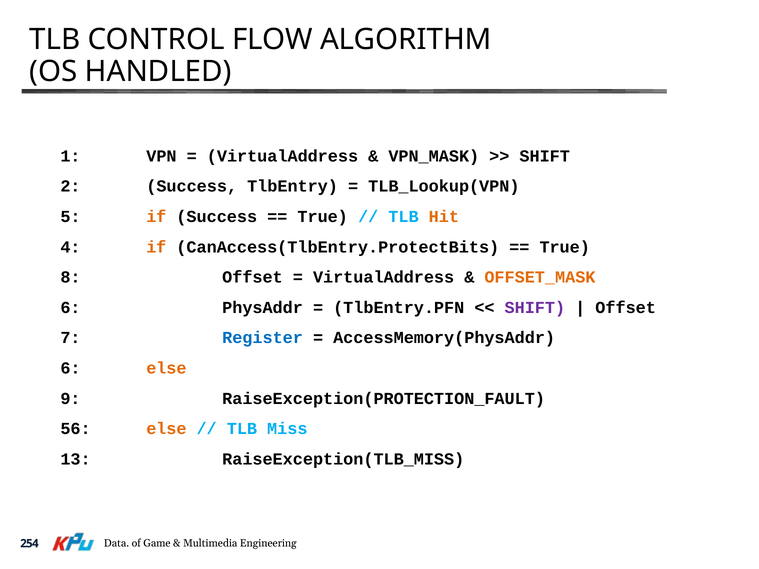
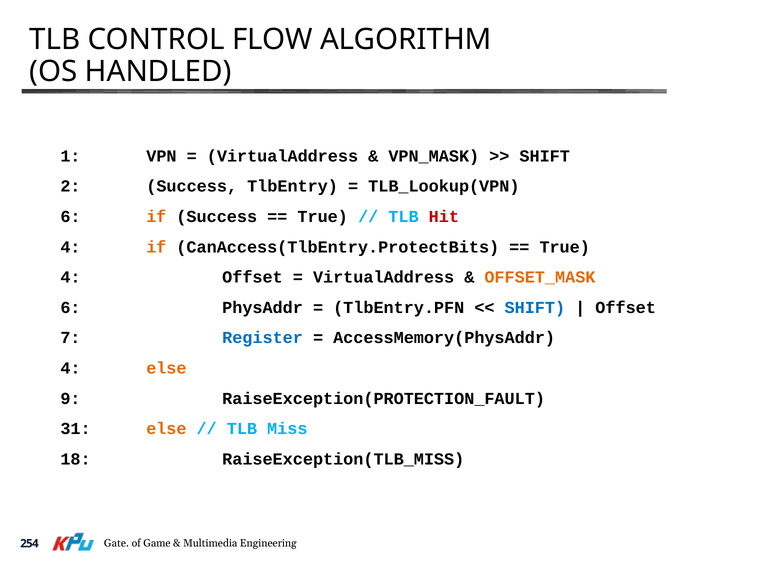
5: 5 -> 6 (70, 217)
Hit colour: orange -> red (444, 217)
8: 8 -> 4 (70, 277)
SHIFT colour: purple -> blue (535, 308)
6: 6 -> 4 (70, 368)
56: 56 -> 31 (76, 429)
13: 13 -> 18 (76, 459)
Data: Data -> Gate (116, 543)
